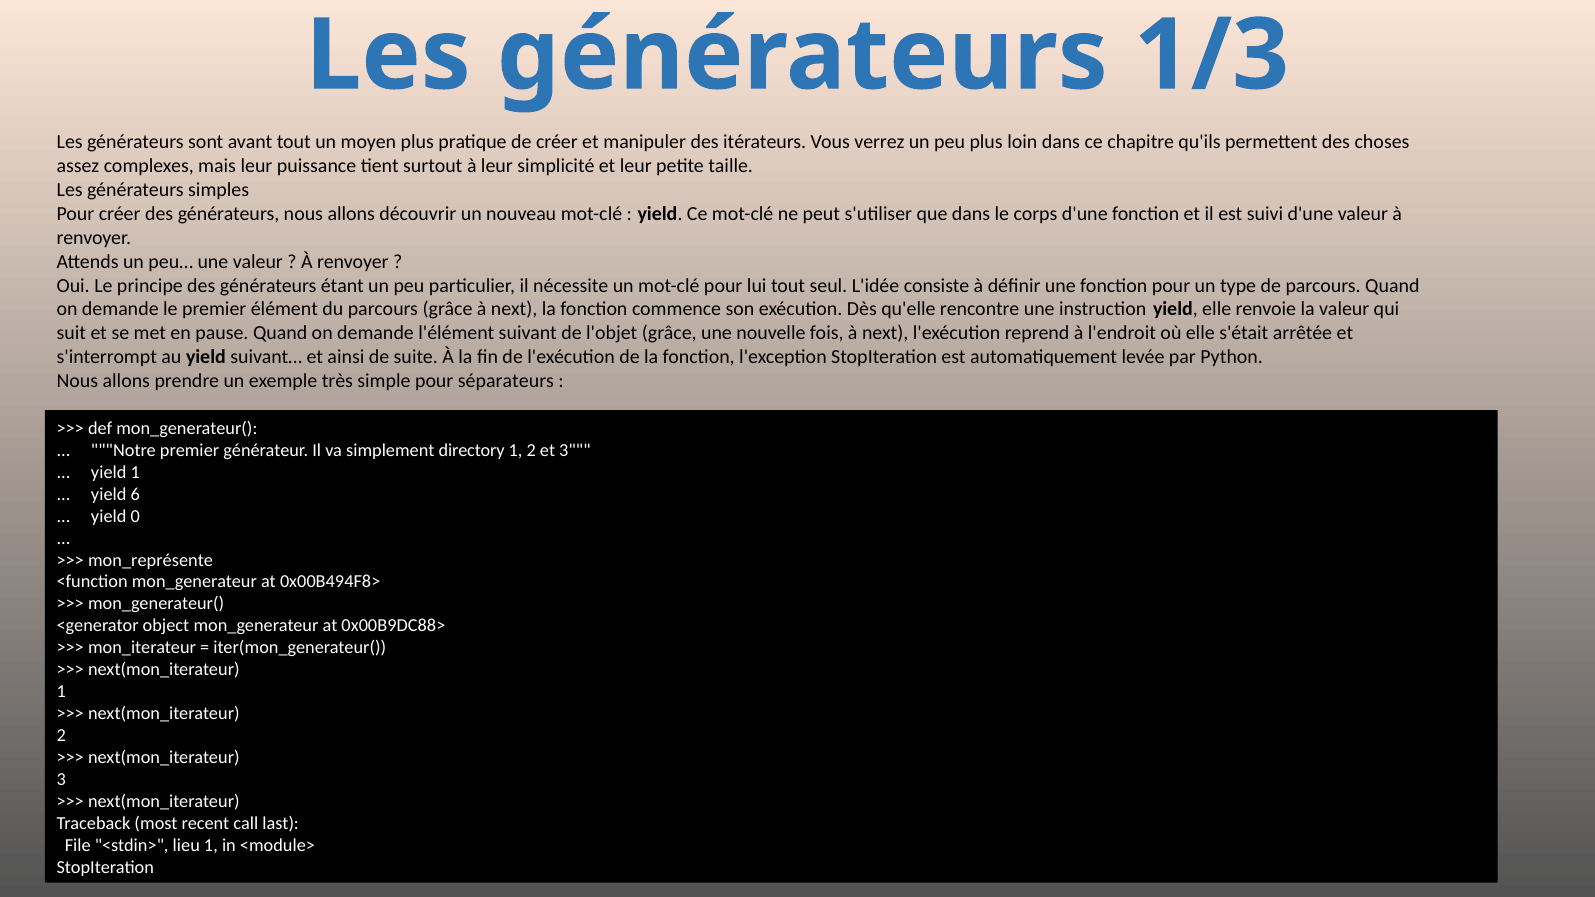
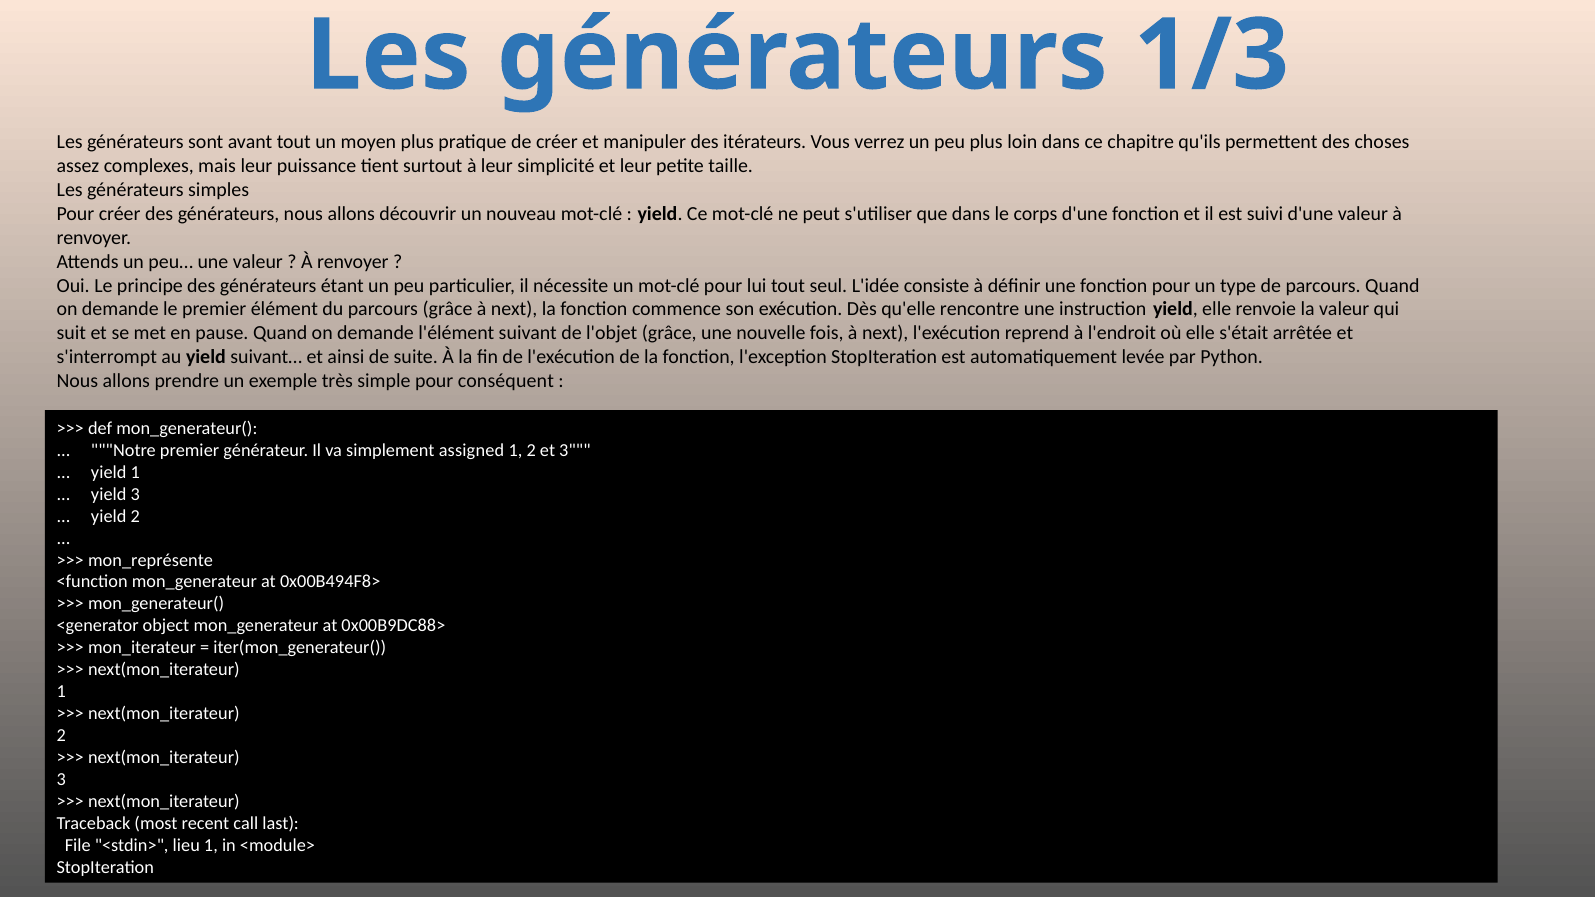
séparateurs: séparateurs -> conséquent (506, 381)
directory: directory -> assigned (471, 450)
yield 6: 6 -> 3 (135, 494)
yield 0: 0 -> 2 (135, 516)
